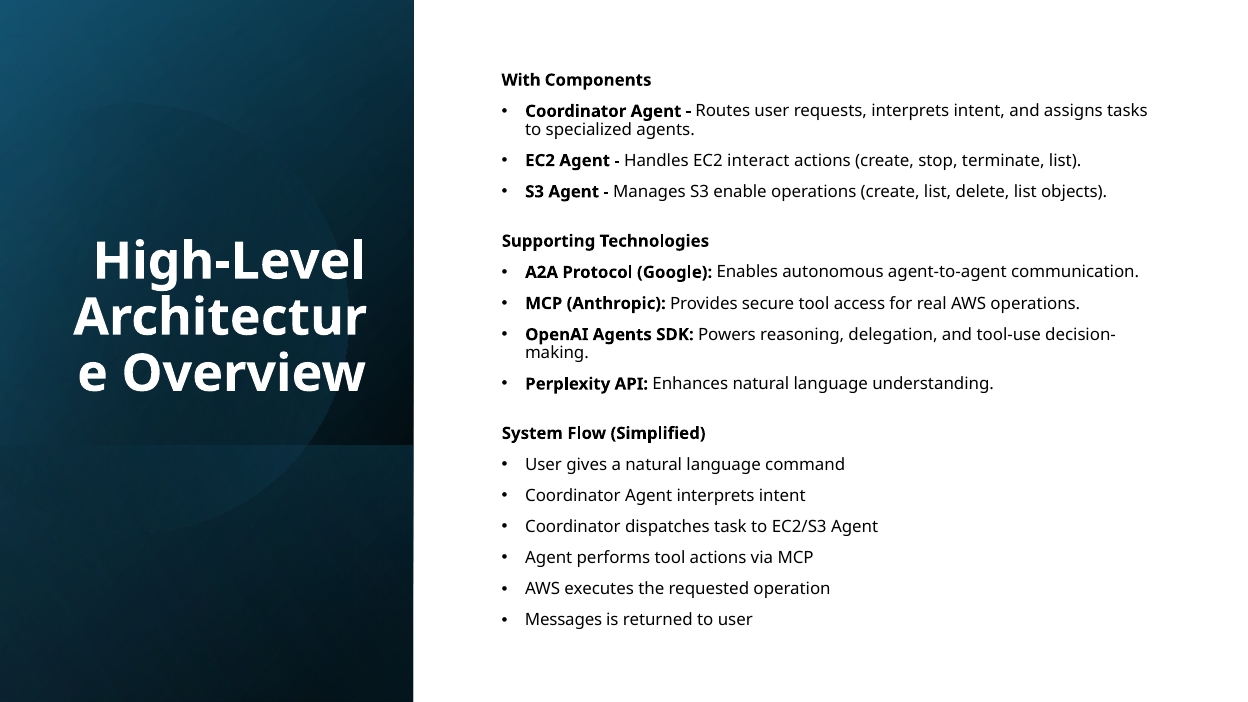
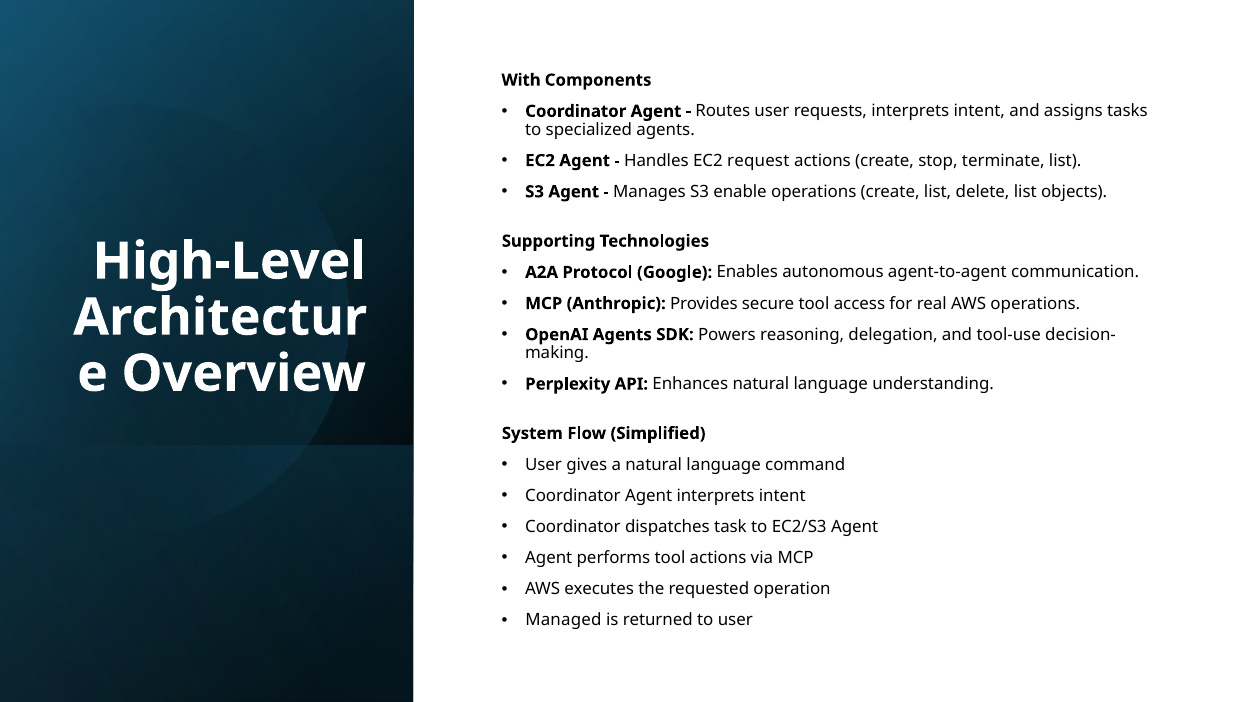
interact: interact -> request (758, 161)
Messages: Messages -> Managed (563, 620)
